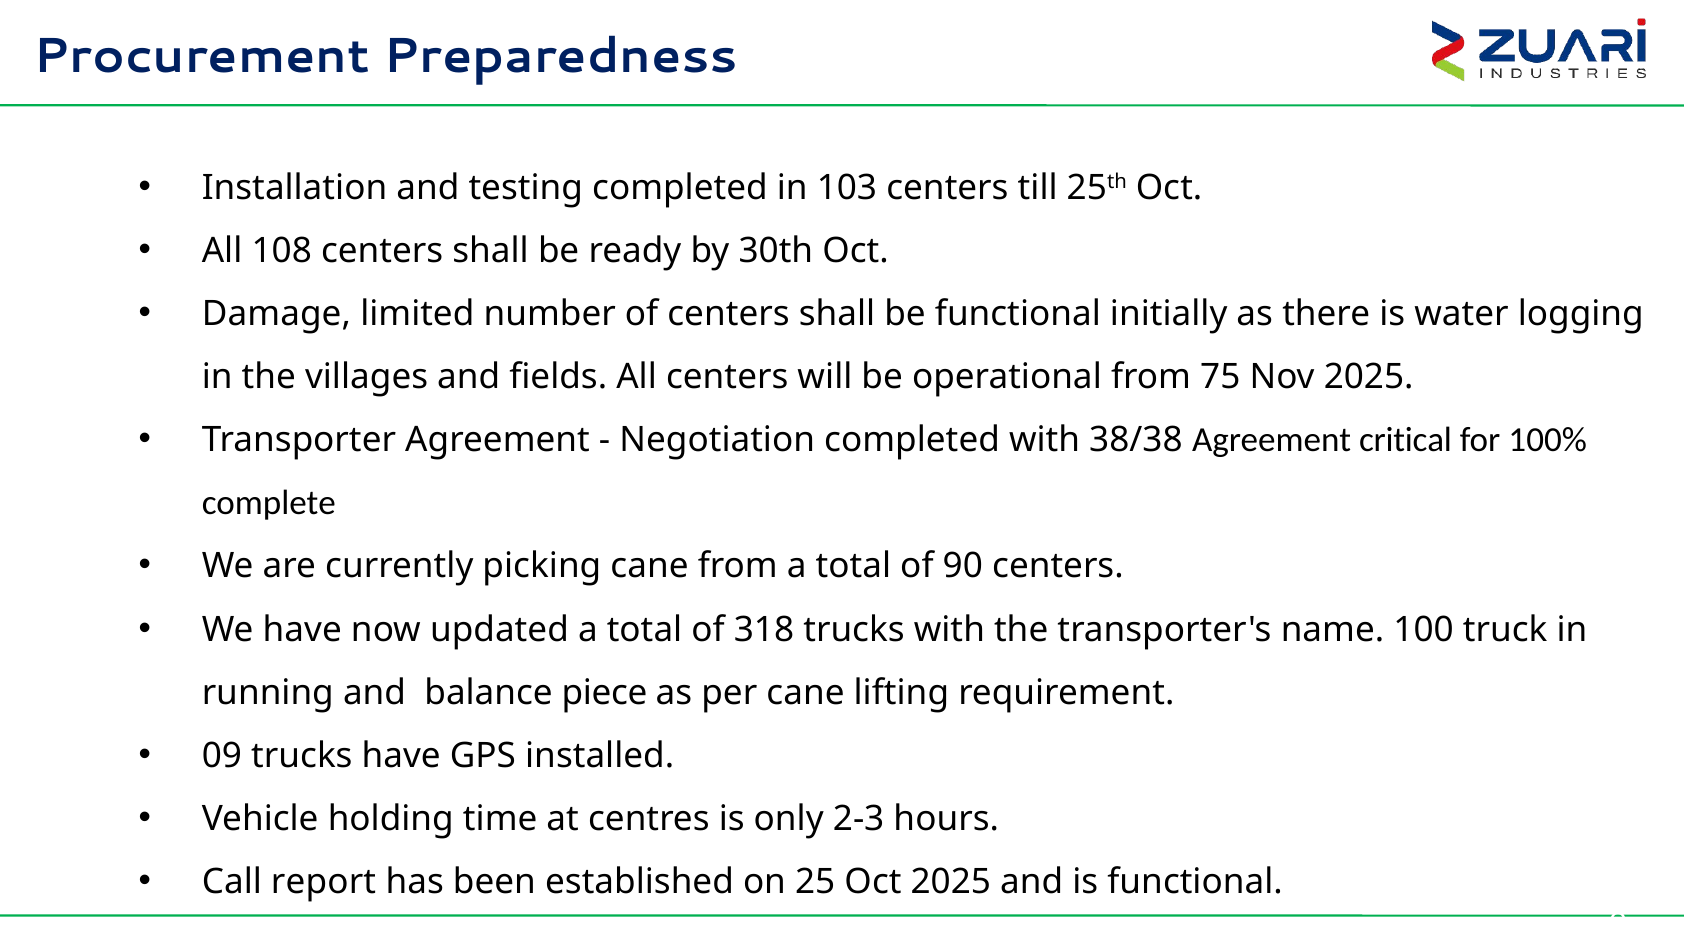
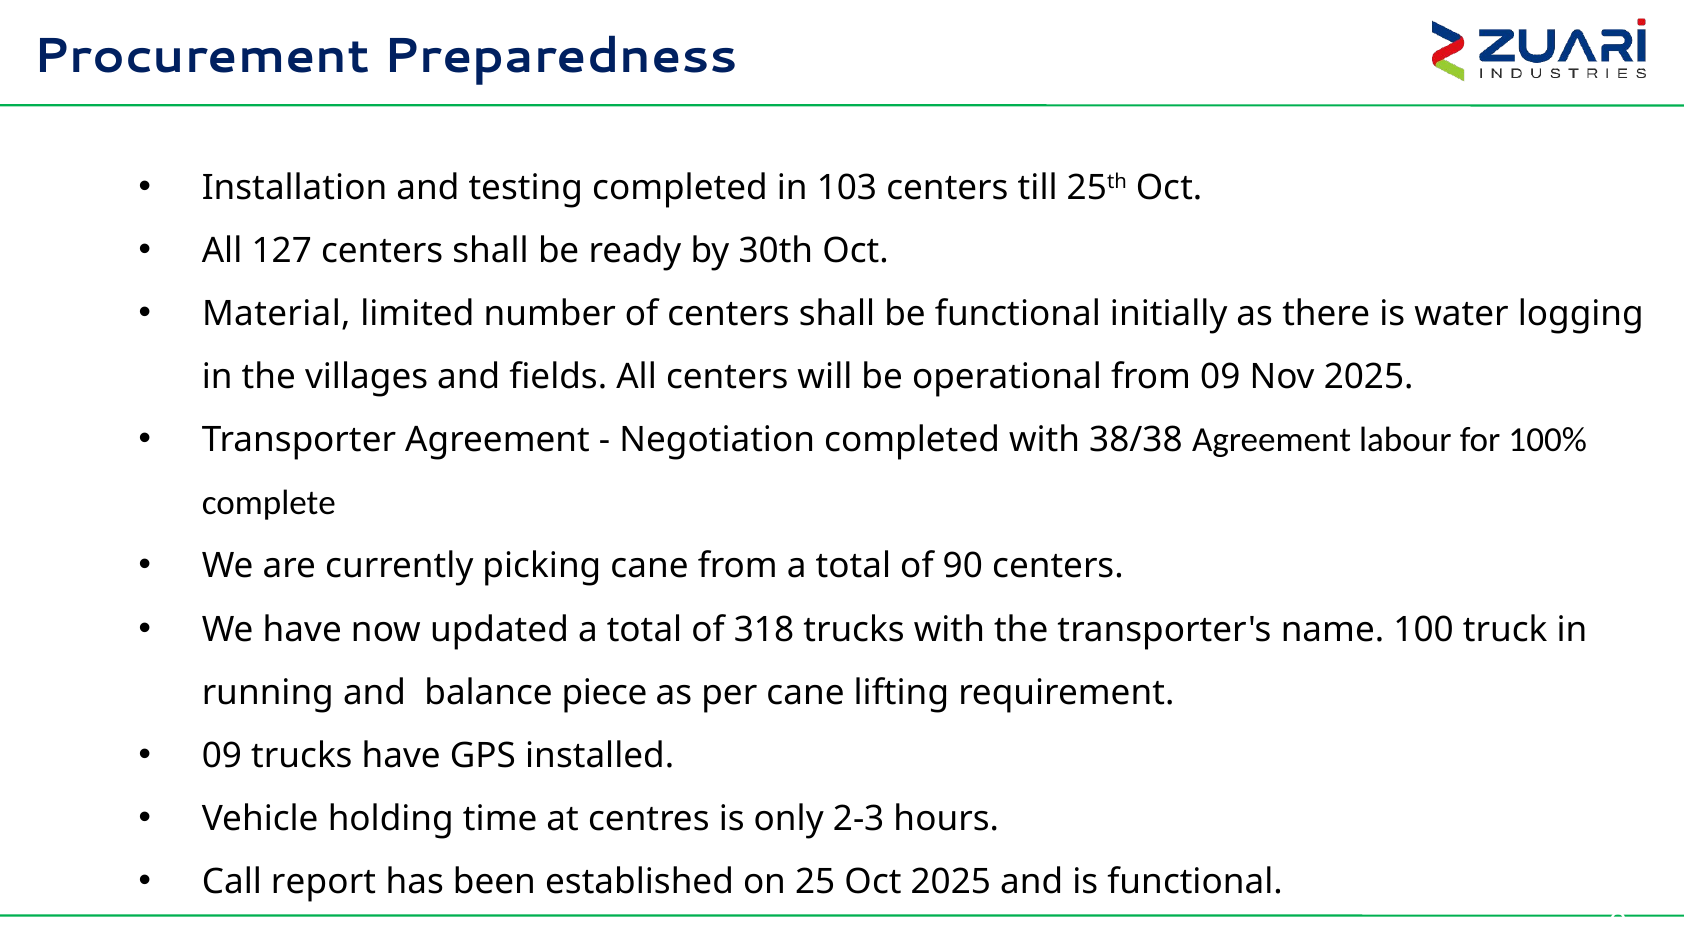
108: 108 -> 127 (282, 251)
Damage: Damage -> Material (276, 314)
from 75: 75 -> 09 (1220, 377)
critical: critical -> labour (1405, 440)
